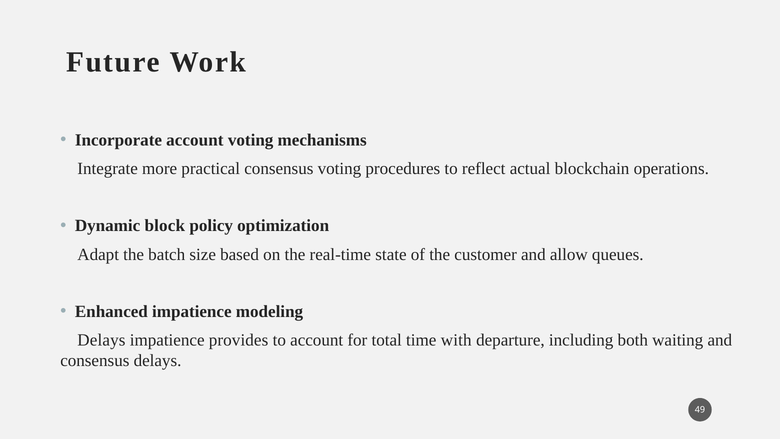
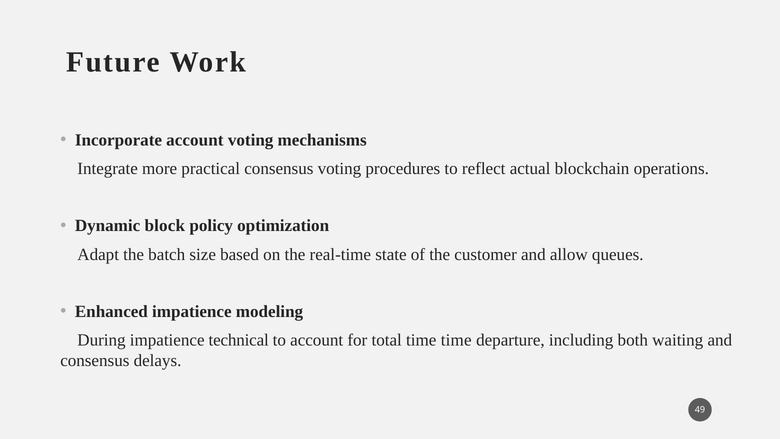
Delays: Delays -> During (101, 340)
provides: provides -> technical (239, 340)
time with: with -> time (456, 340)
